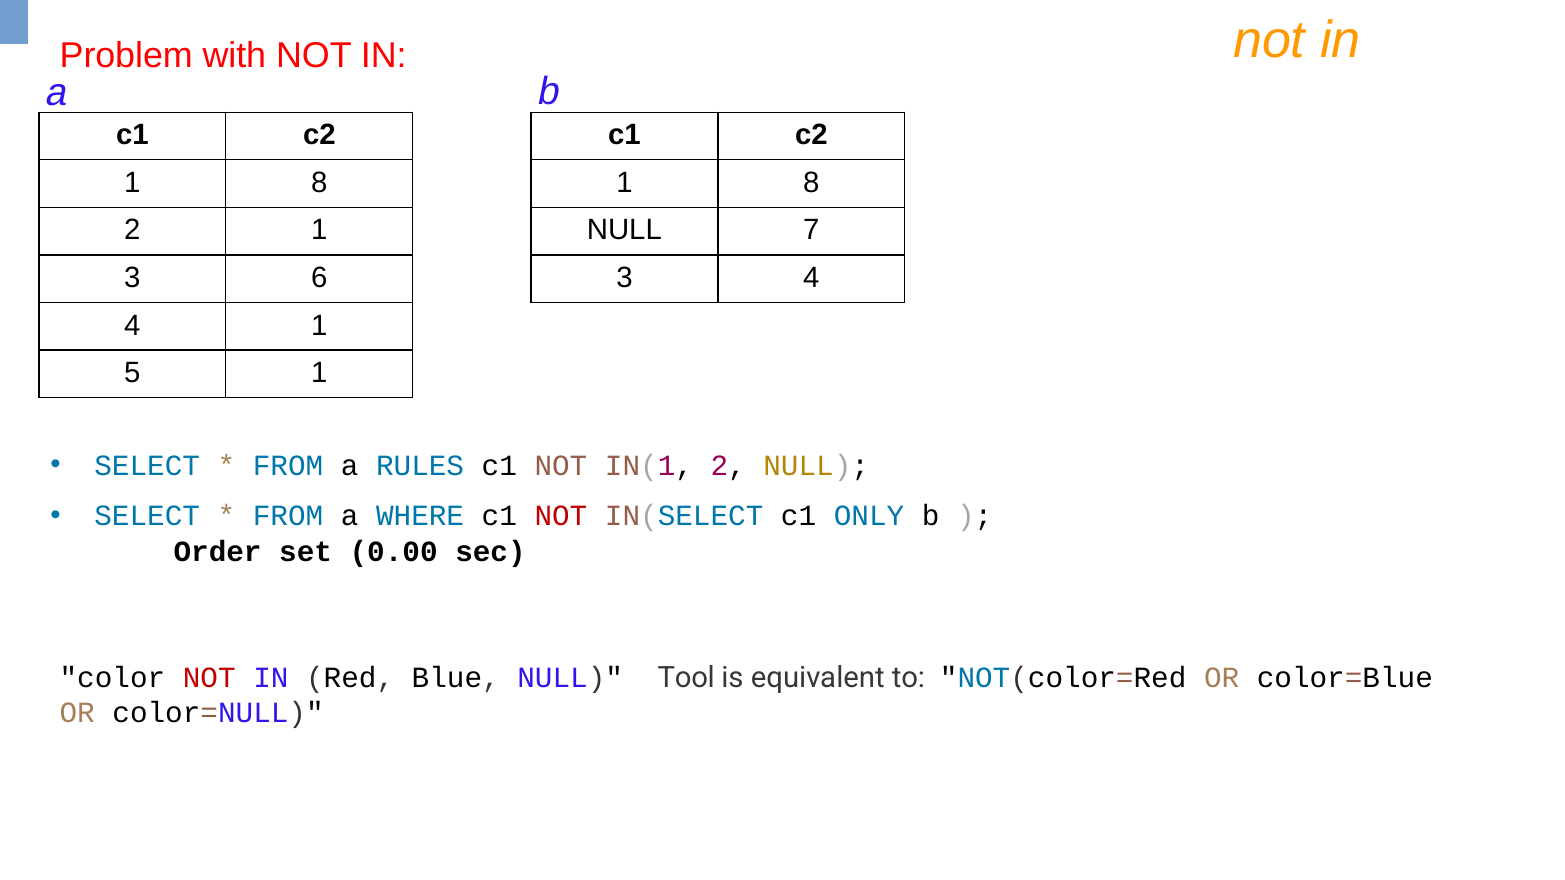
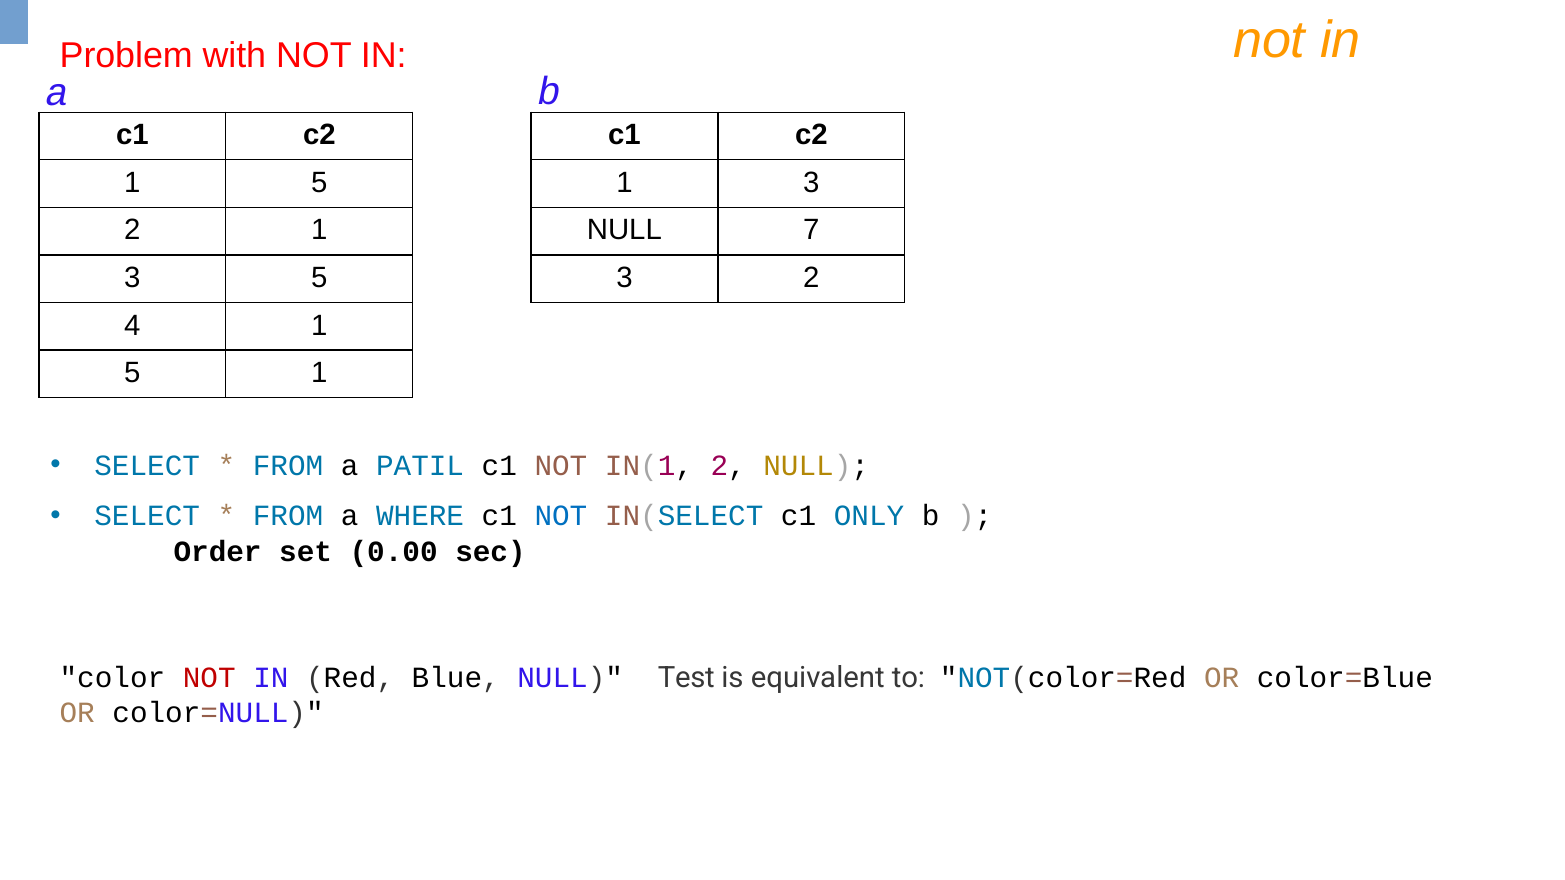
8: 8 -> 5 (319, 183)
8: 8 -> 3 (811, 183)
3 6: 6 -> 5 (319, 278)
3 4: 4 -> 2 (811, 278)
RULES: RULES -> PATIL (420, 466)
NOT colour: red -> blue (561, 516)
Tool: Tool -> Test (686, 678)
